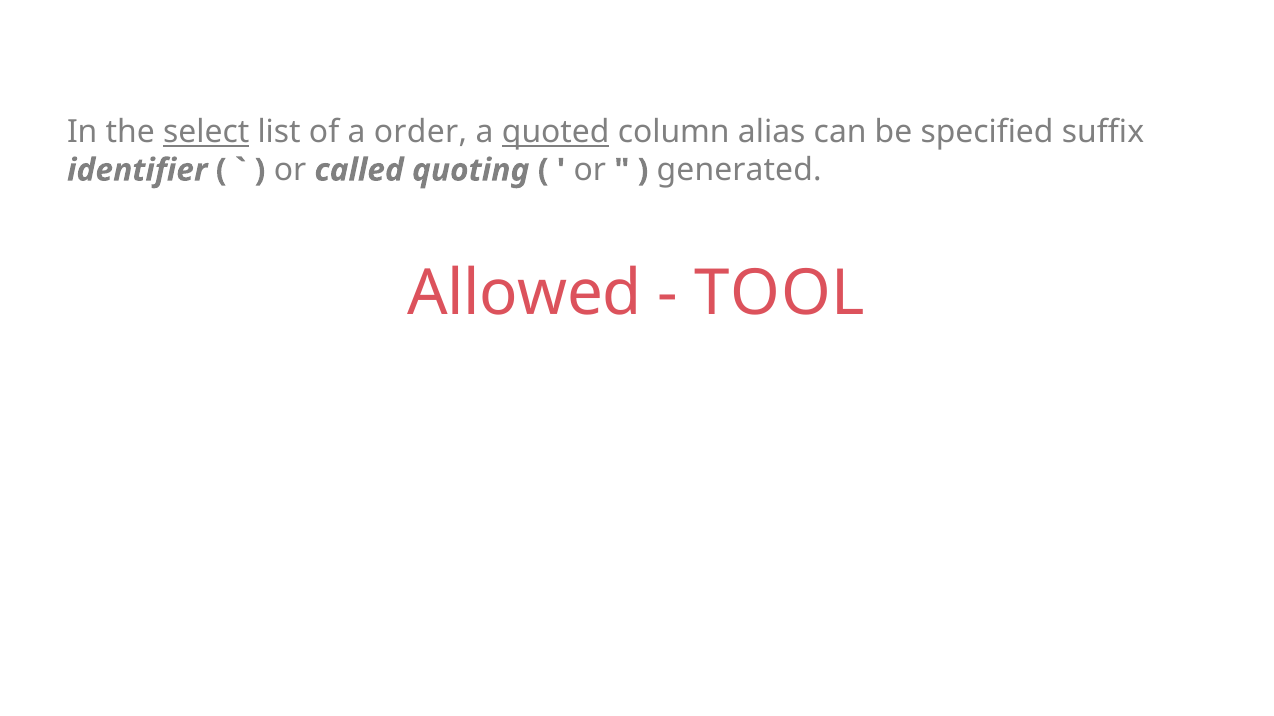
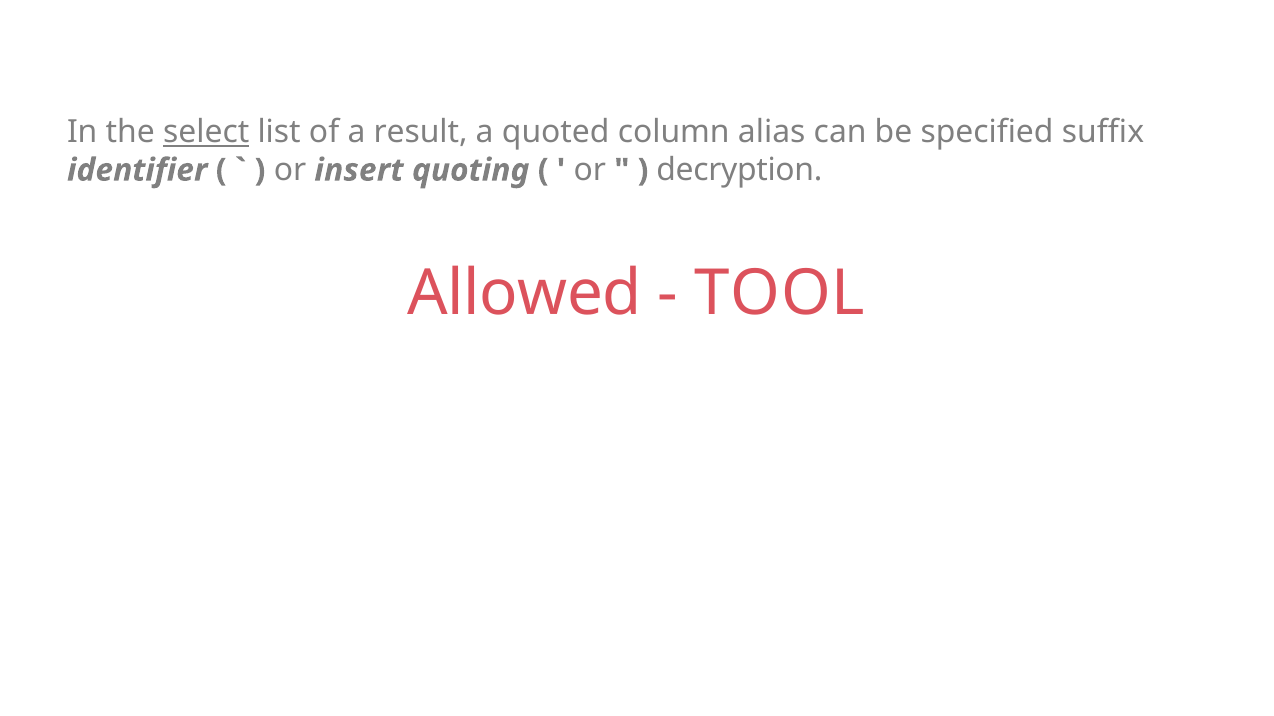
order: order -> result (421, 132)
quoted underline: present -> none (556, 132)
called: called -> insert (359, 170)
generated: generated -> decryption (739, 170)
